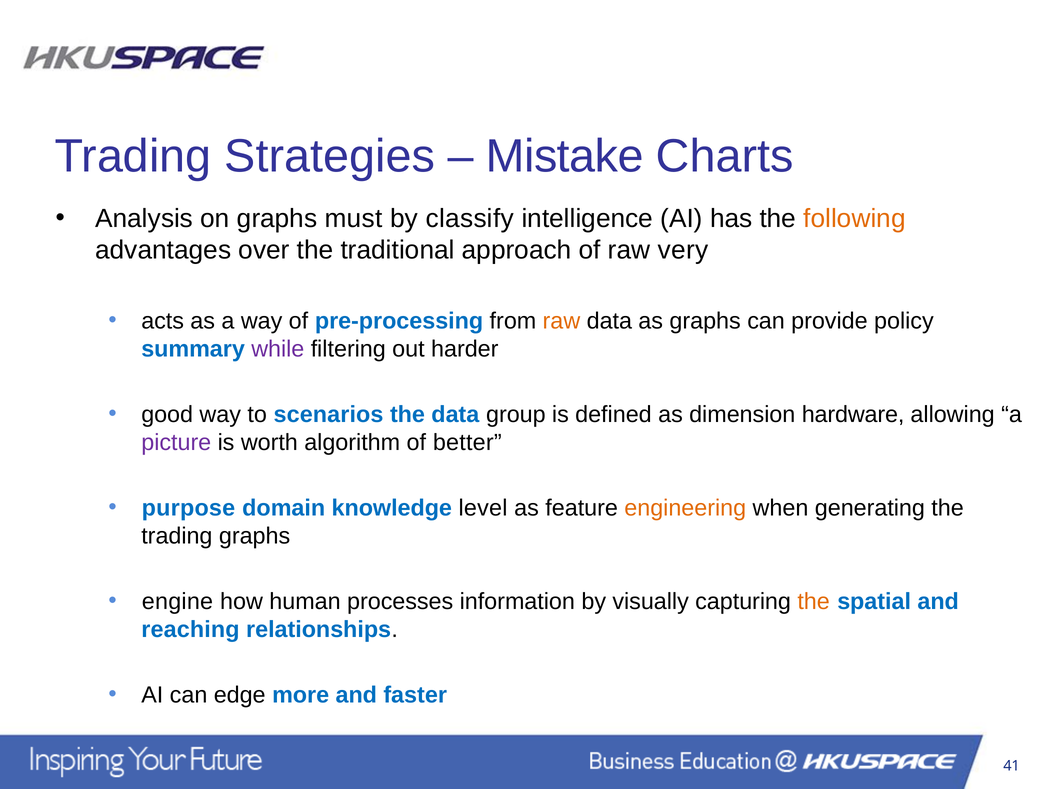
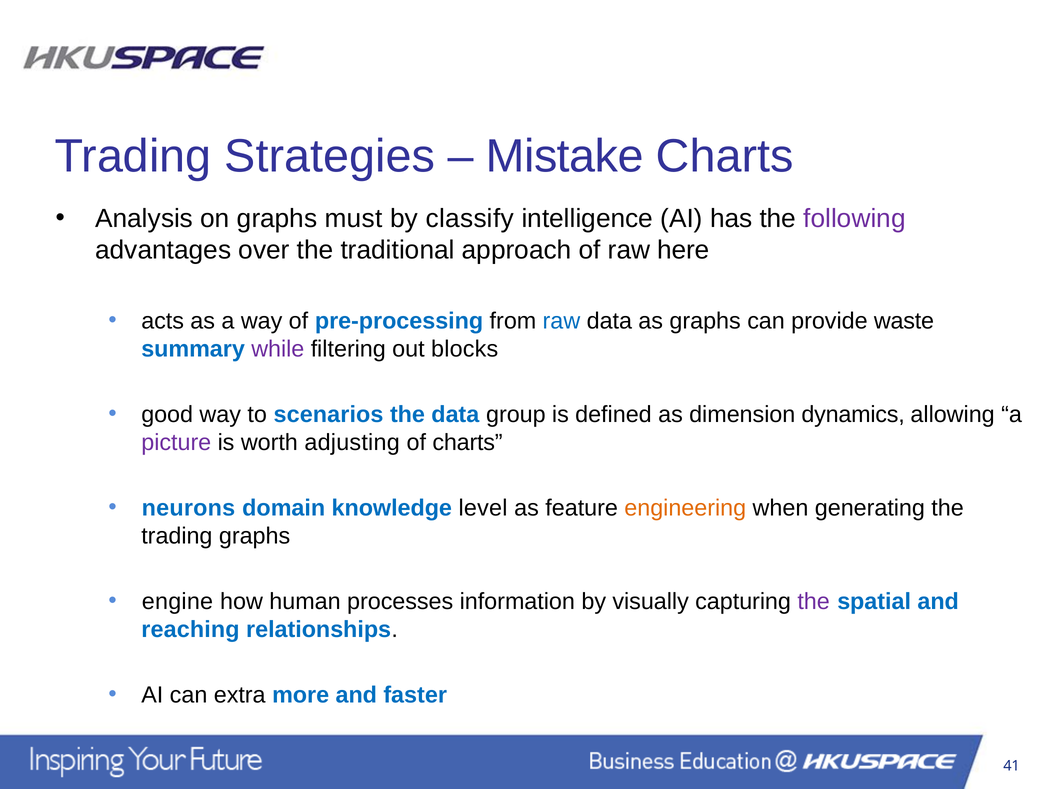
following colour: orange -> purple (855, 218)
very: very -> here (683, 250)
raw colour: orange -> blue (561, 321)
policy: policy -> waste (904, 321)
harder: harder -> blocks (465, 349)
hardware: hardware -> dynamics (853, 415)
algorithm: algorithm -> adjusting (352, 443)
of better: better -> charts (468, 443)
purpose: purpose -> neurons (188, 508)
the colour: orange -> purple (814, 602)
edge: edge -> extra (240, 695)
